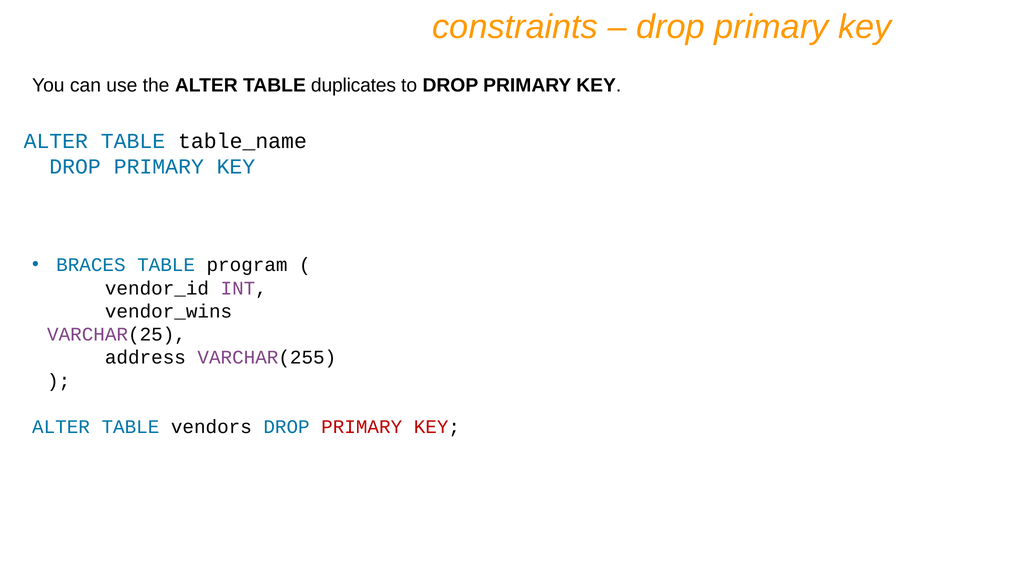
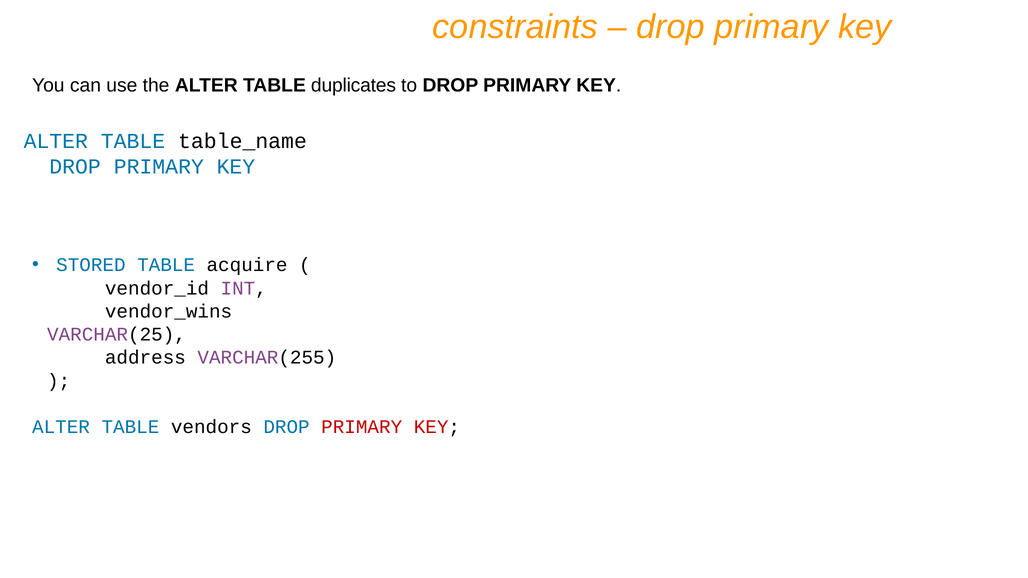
BRACES: BRACES -> STORED (91, 265)
program: program -> acquire (247, 265)
